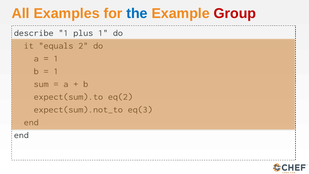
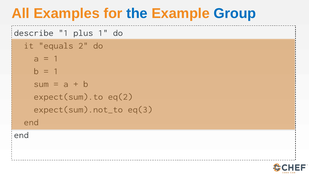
Group colour: red -> blue (235, 13)
